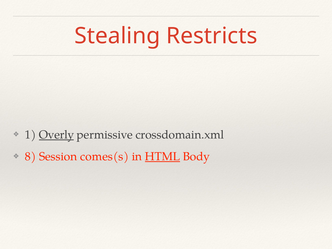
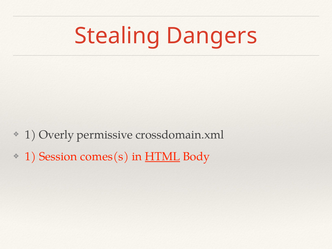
Restricts: Restricts -> Dangers (212, 36)
Overly underline: present -> none (56, 135)
8: 8 -> 1 (31, 157)
